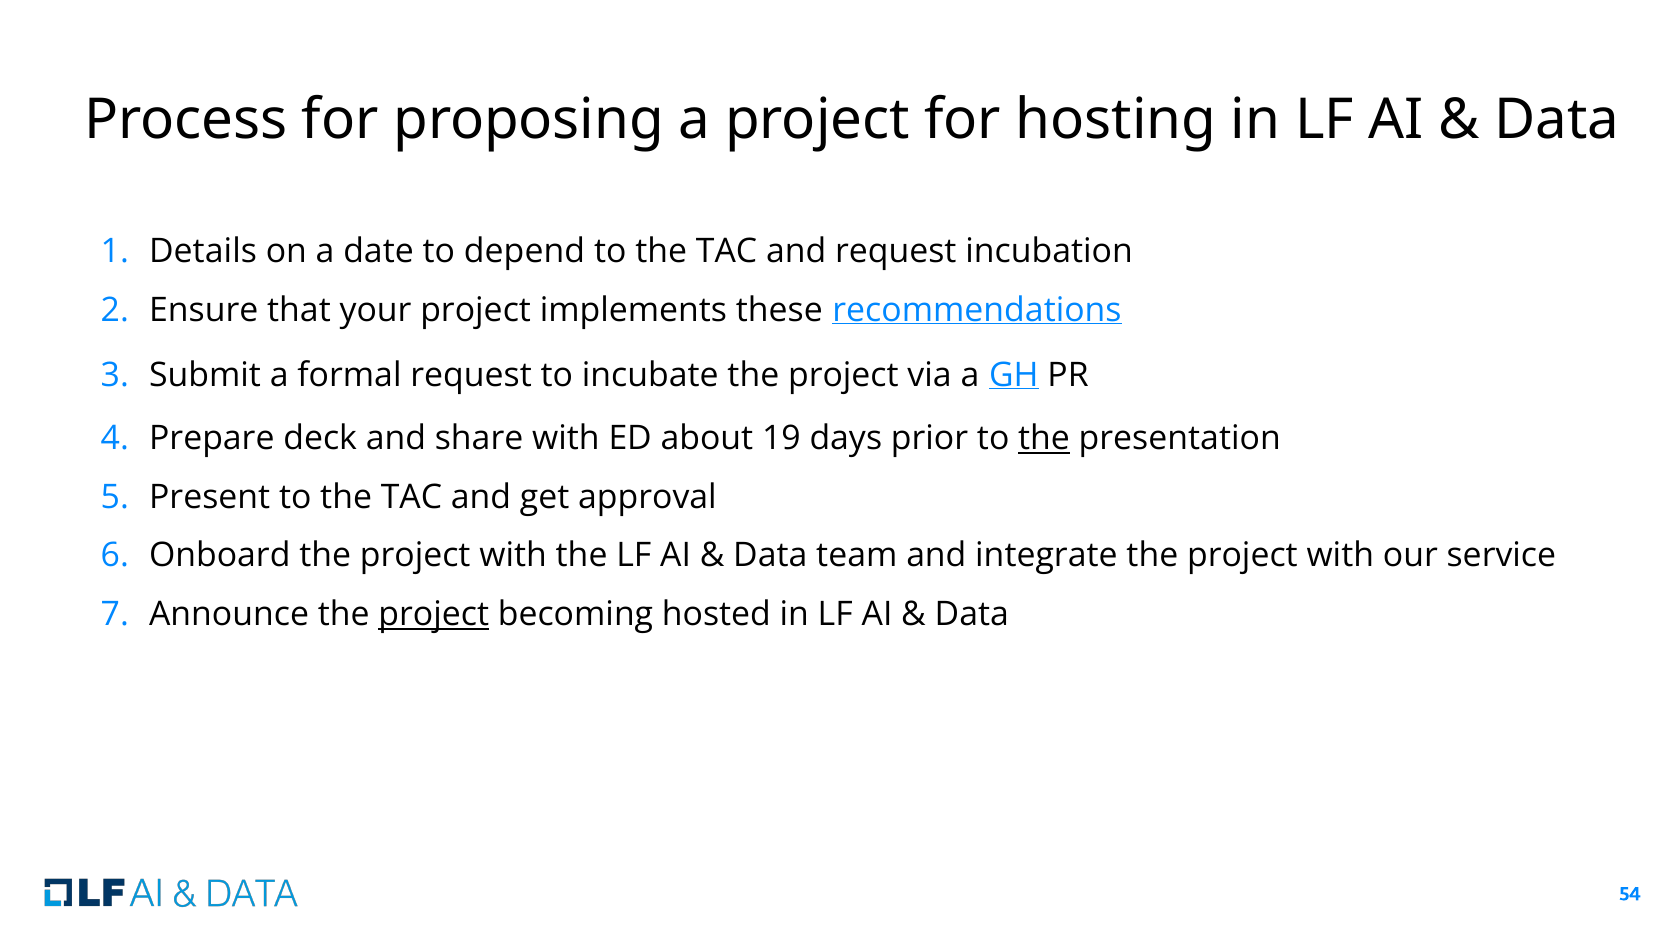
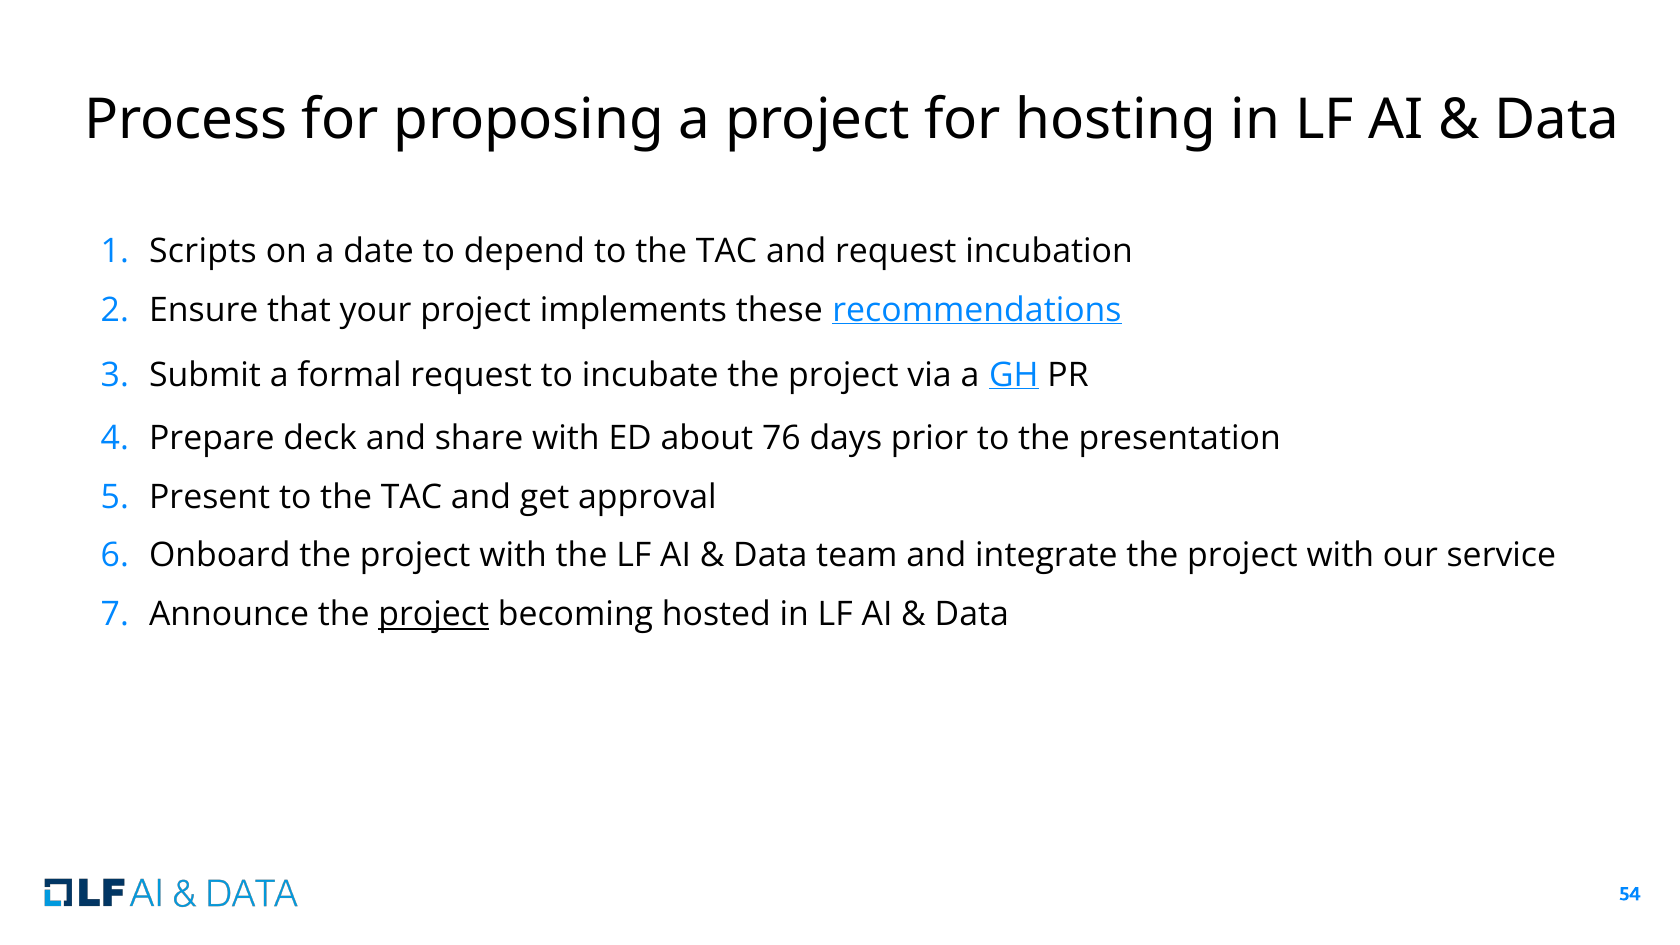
Details: Details -> Scripts (203, 251)
19: 19 -> 76 (781, 439)
the underline: present -> none (1044, 439)
